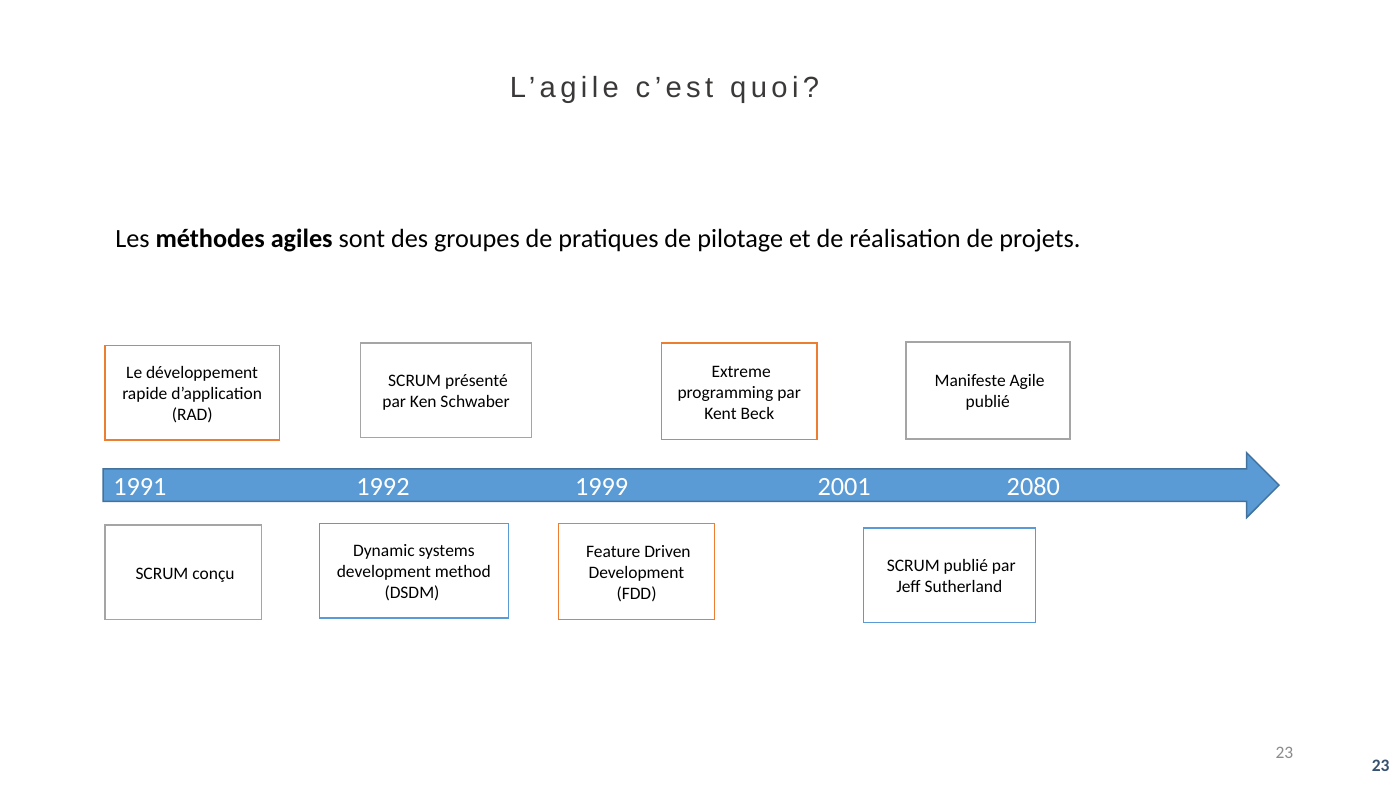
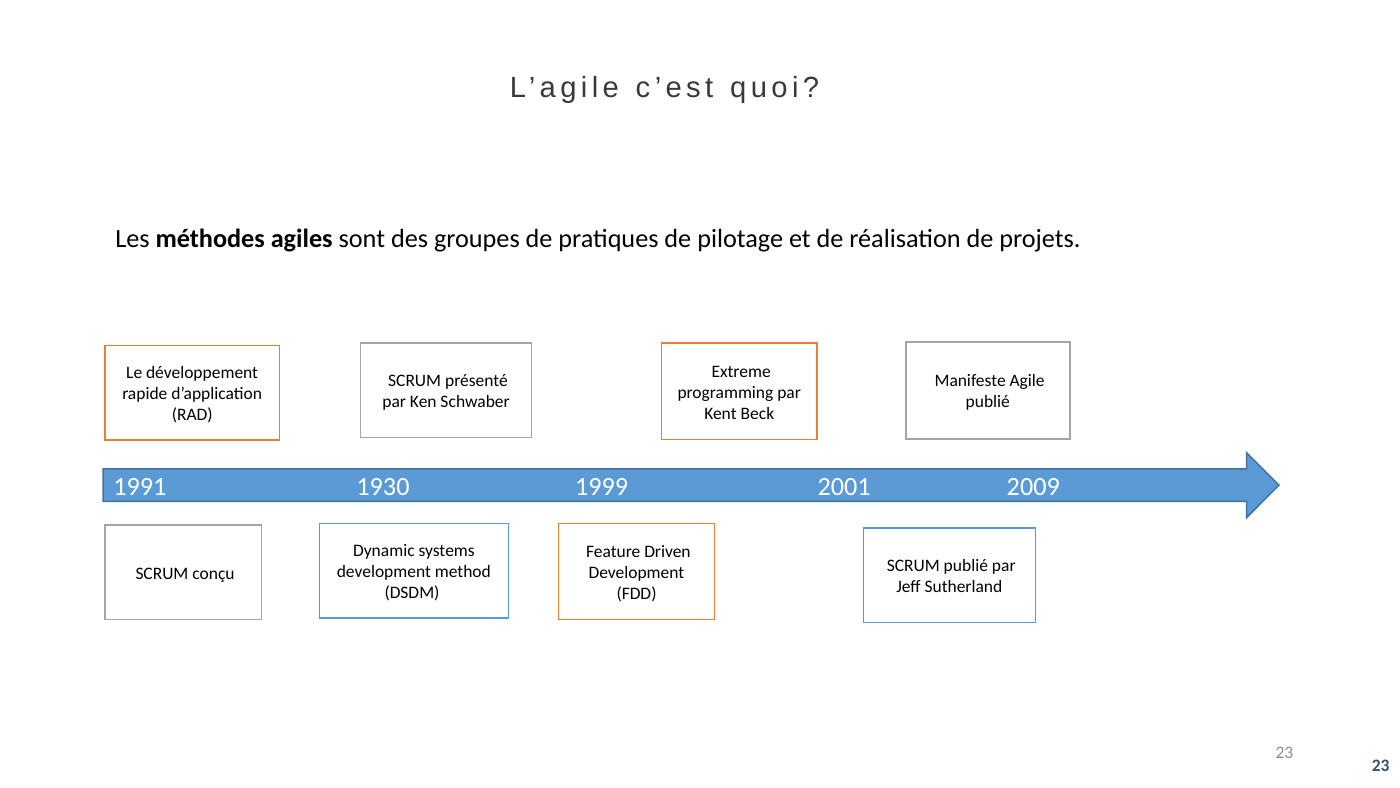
1992: 1992 -> 1930 (383, 487)
2080: 2080 -> 2009 (1033, 487)
